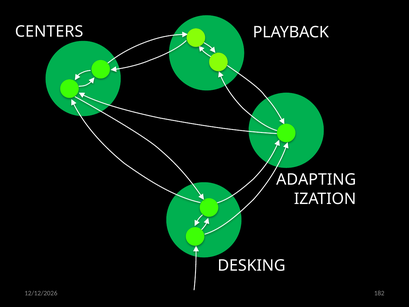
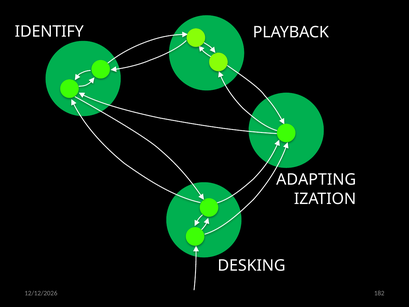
CENTERS: CENTERS -> IDENTIFY (49, 32)
